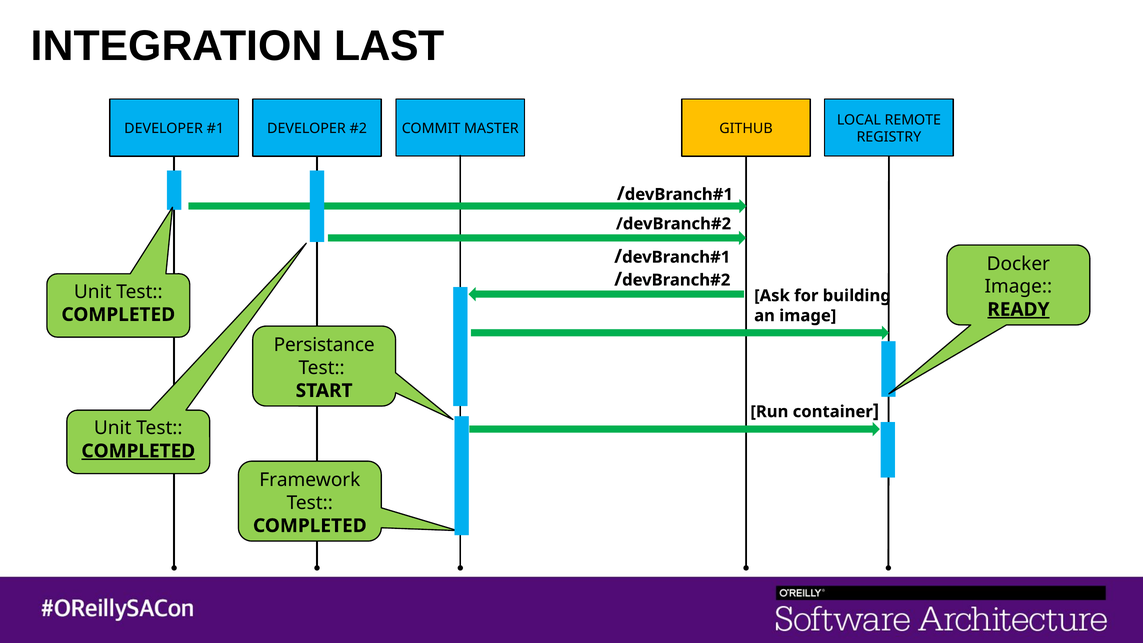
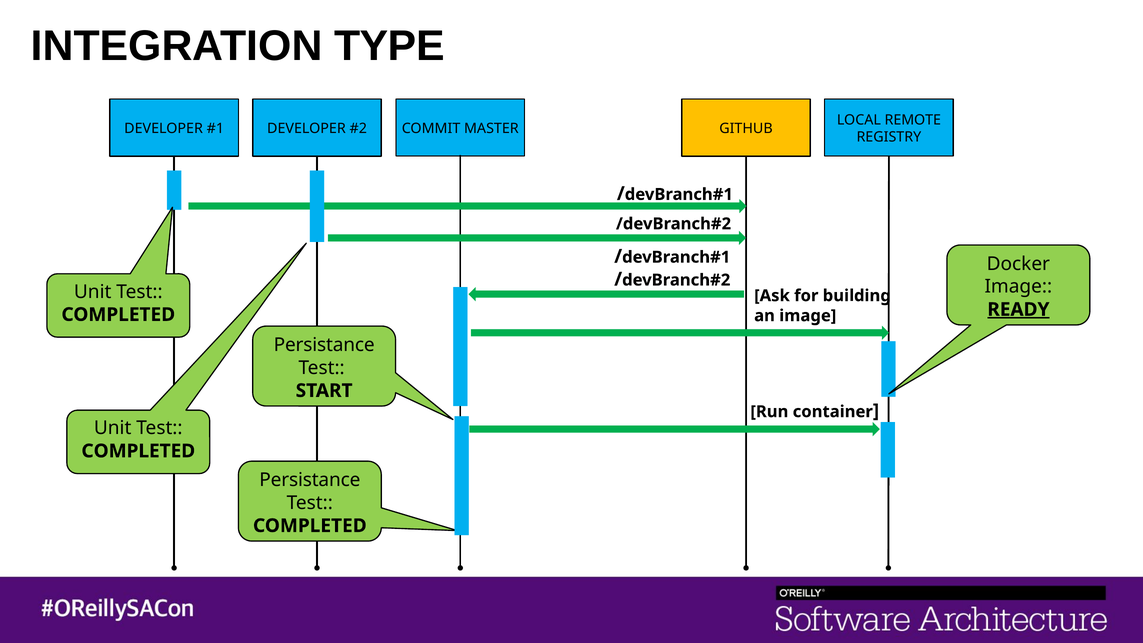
LAST: LAST -> TYPE (389, 46)
COMPLETED underline: present -> none (138, 451)
Framework: Framework -> Persistance (310, 480)
